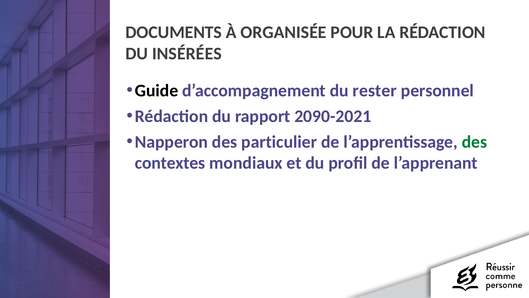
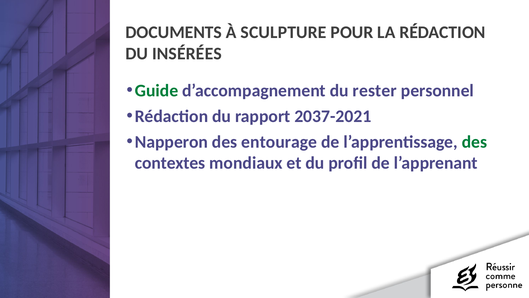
ORGANISÉE: ORGANISÉE -> SCULPTURE (284, 32)
Guide colour: black -> green (157, 91)
2090-2021: 2090-2021 -> 2037-2021 (333, 116)
particulier: particulier -> entourage (279, 142)
